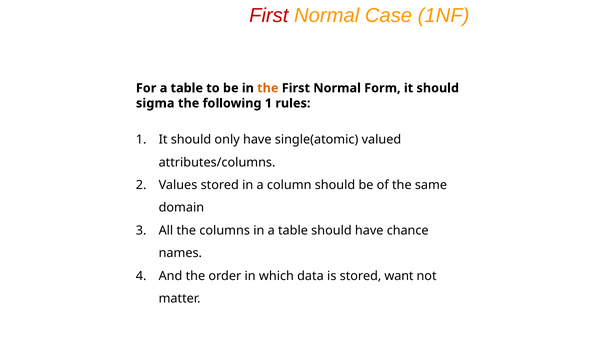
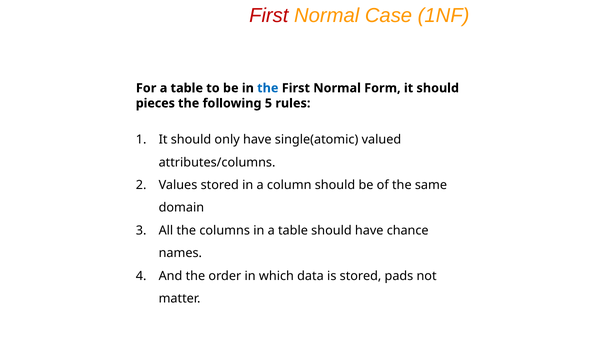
the colour: orange -> blue (268, 88)
sigma: sigma -> pieces (155, 103)
following 1: 1 -> 5 (268, 103)
want: want -> pads (399, 276)
